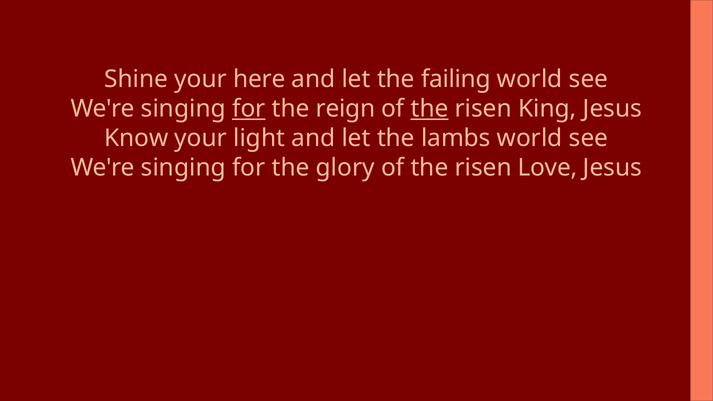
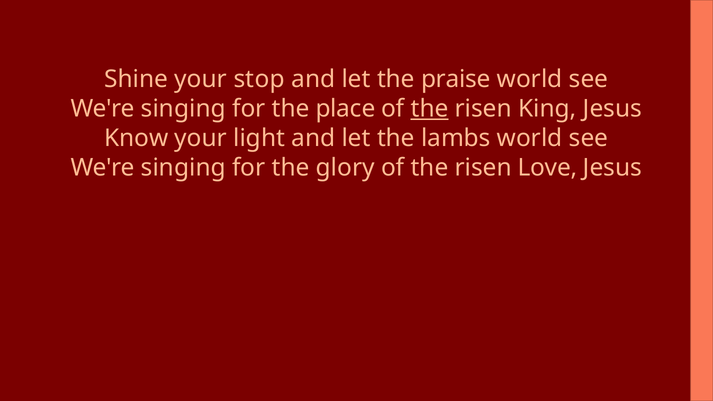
here: here -> stop (259, 79)
failing: failing -> praise (456, 79)
for underline: present -> none (249, 109)
reign: reign -> place (345, 109)
